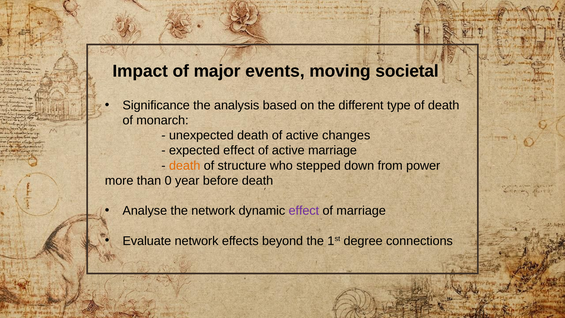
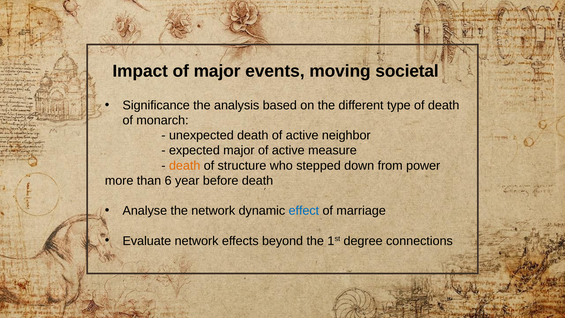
changes: changes -> neighbor (346, 135)
expected effect: effect -> major (239, 150)
active marriage: marriage -> measure (332, 150)
0: 0 -> 6 (168, 181)
effect colour: purple -> blue (304, 211)
